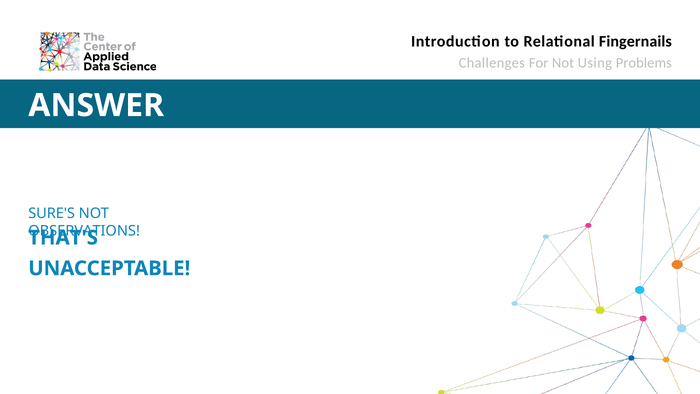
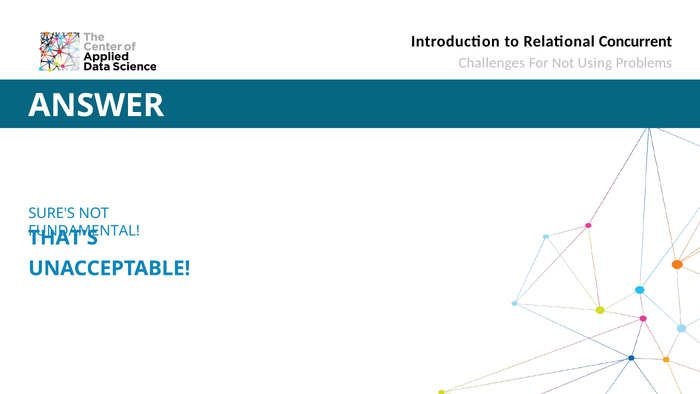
Fingernails: Fingernails -> Concurrent (635, 41)
OBSERVATIONS: OBSERVATIONS -> FUNDAMENTAL (84, 231)
